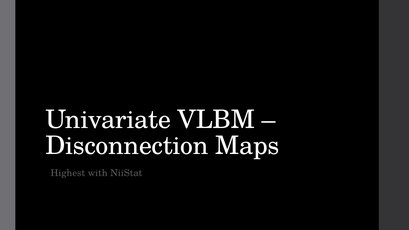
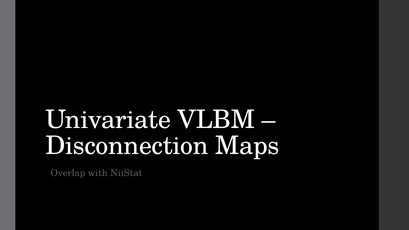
Highest: Highest -> Overlap (68, 173)
